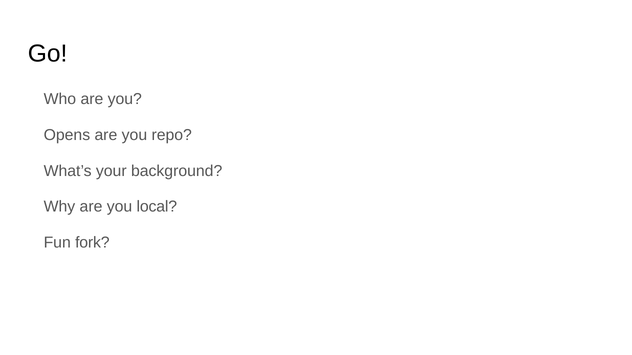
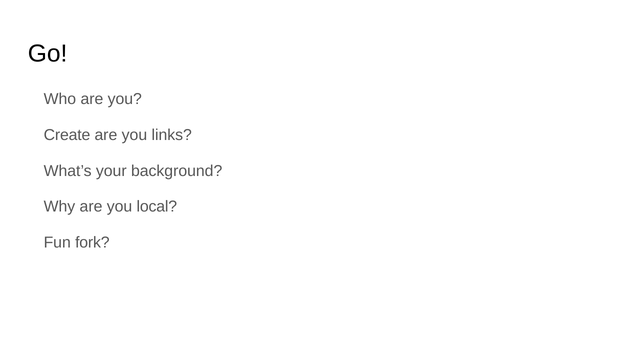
Opens: Opens -> Create (67, 135)
repo: repo -> links (172, 135)
